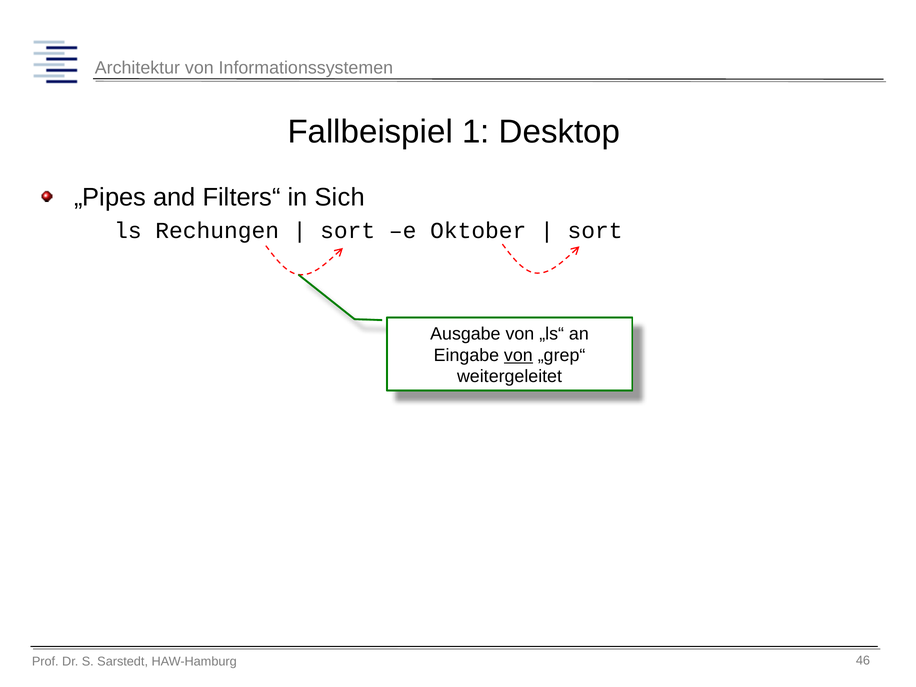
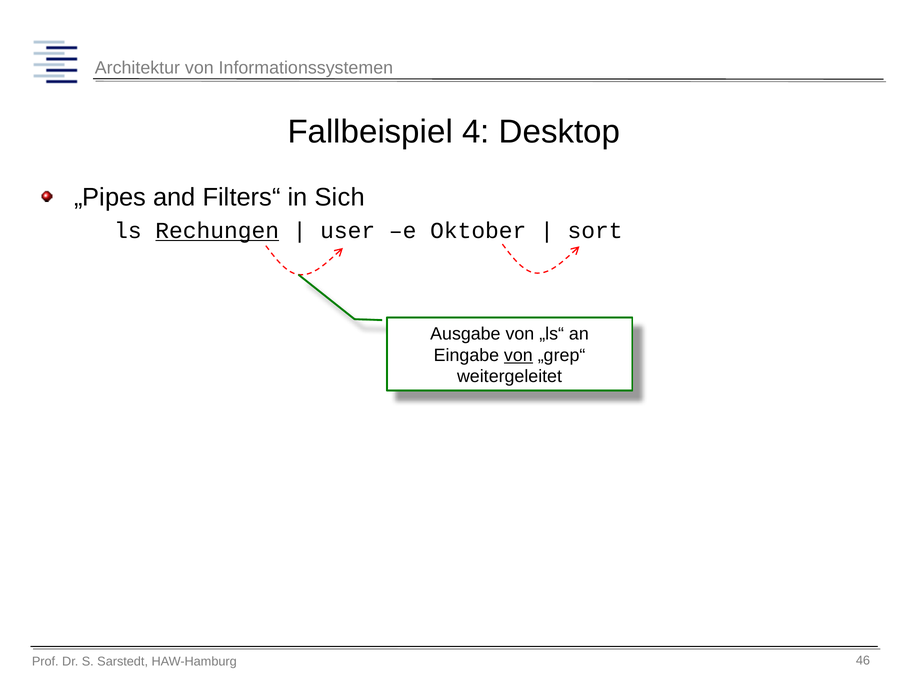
1: 1 -> 4 (476, 132)
Rechungen underline: none -> present (217, 231)
sort: sort -> user (348, 231)
